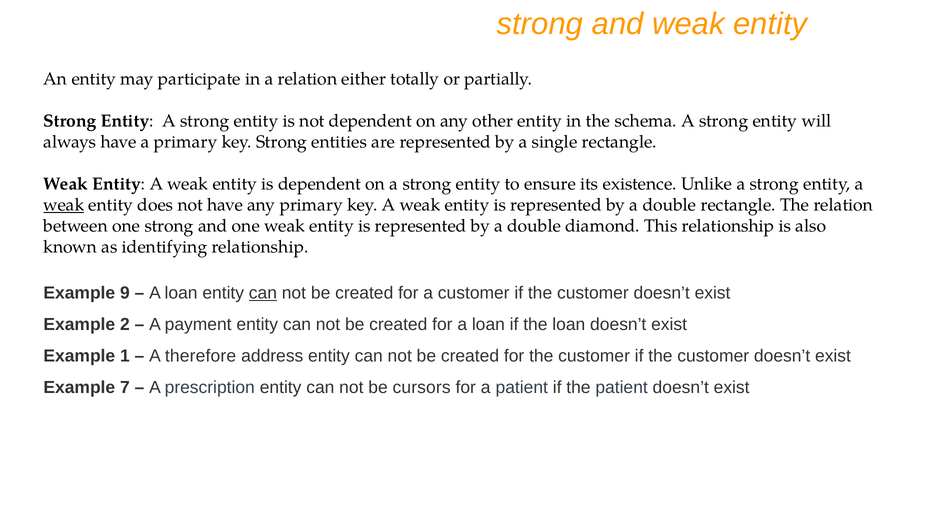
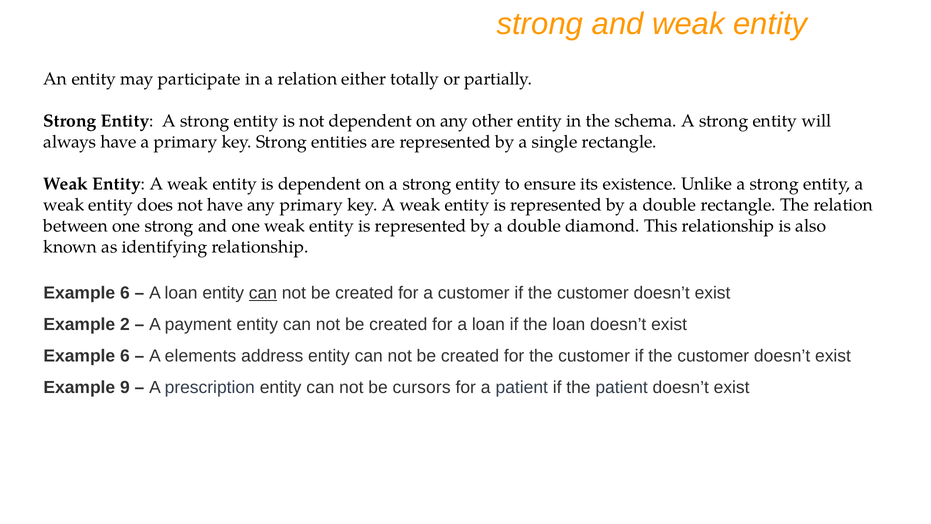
weak underline: present -> none (64, 205)
9: 9 -> 6 (125, 293)
1: 1 -> 6 (125, 356)
therefore: therefore -> elements (201, 356)
7: 7 -> 9 (125, 387)
